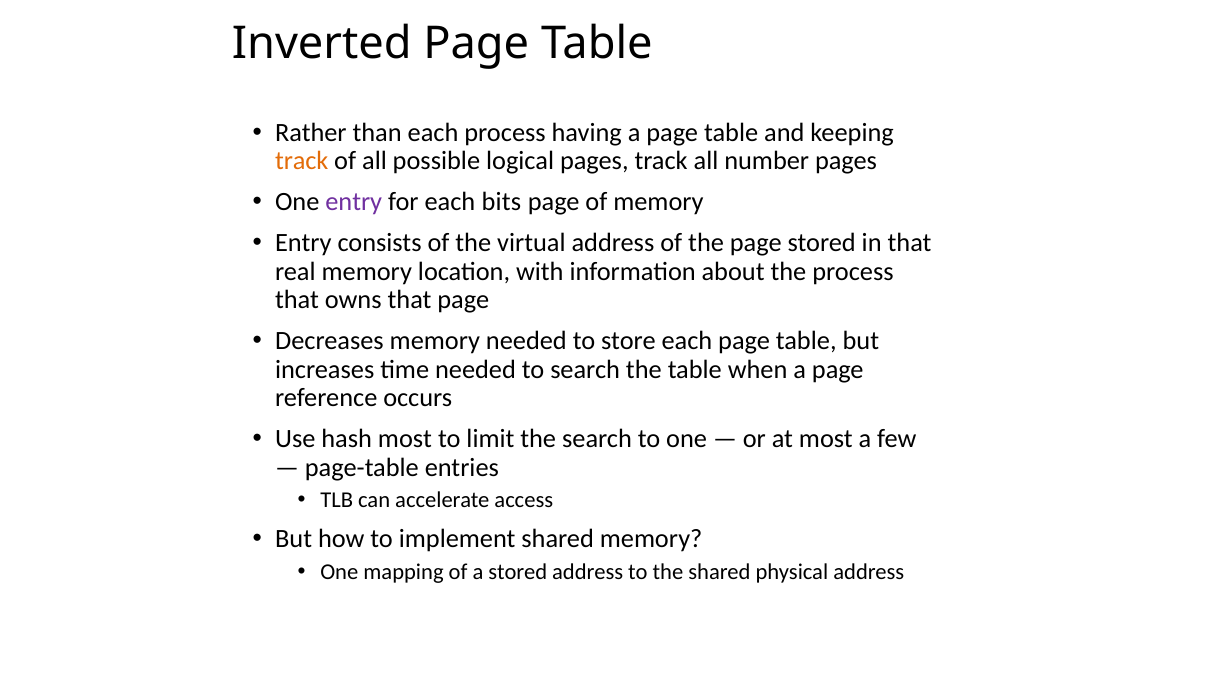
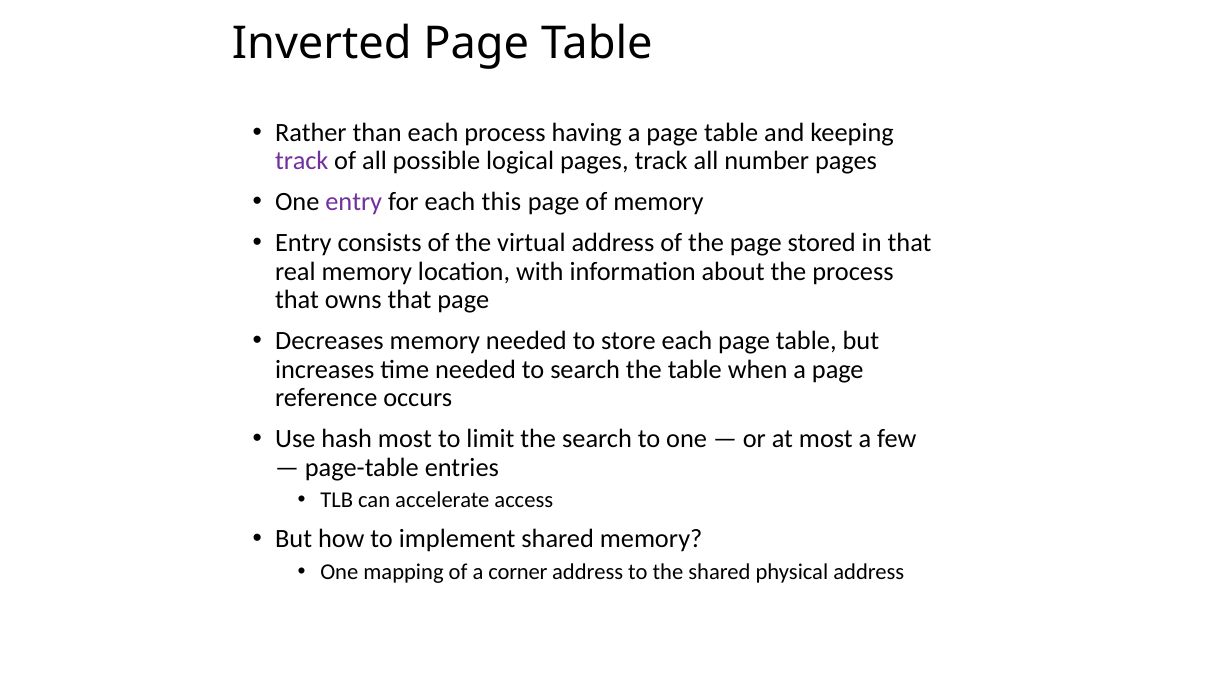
track colour: orange -> purple (302, 161)
bits: bits -> this (501, 202)
a stored: stored -> corner (518, 572)
